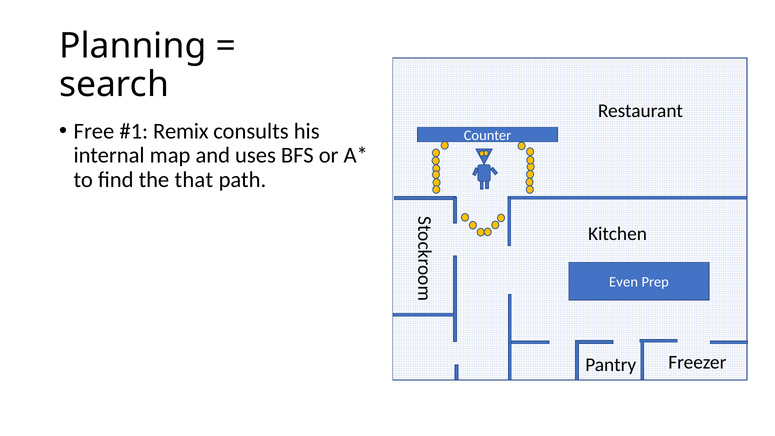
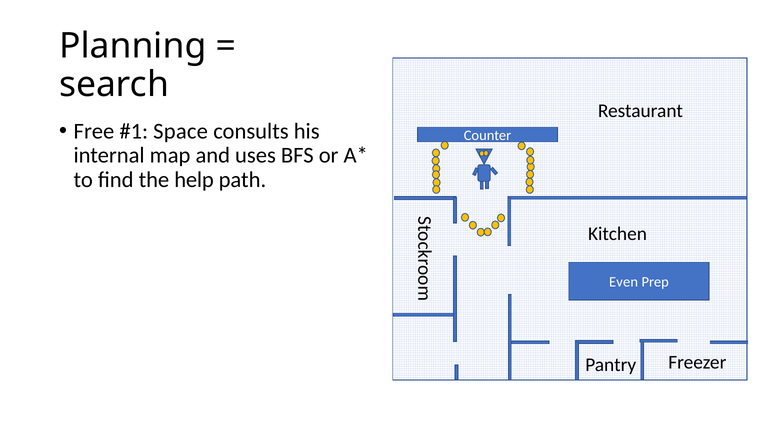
Remix: Remix -> Space (181, 131)
that: that -> help (194, 180)
